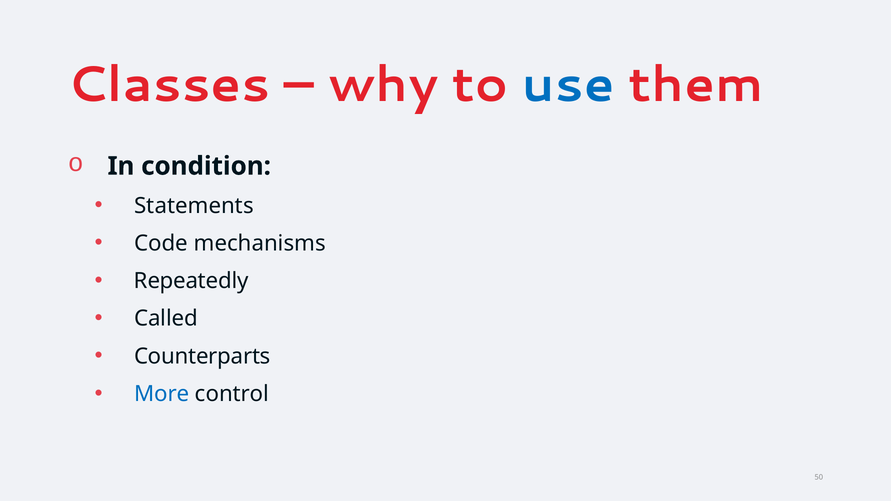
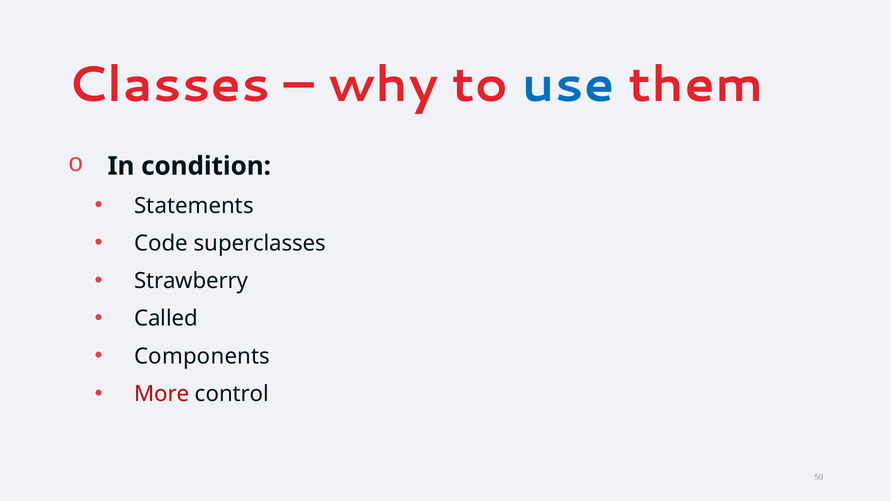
mechanisms: mechanisms -> superclasses (260, 243)
Repeatedly: Repeatedly -> Strawberry (191, 281)
Counterparts: Counterparts -> Components (202, 356)
More colour: blue -> red (162, 394)
